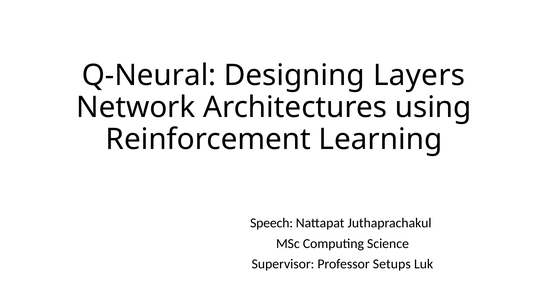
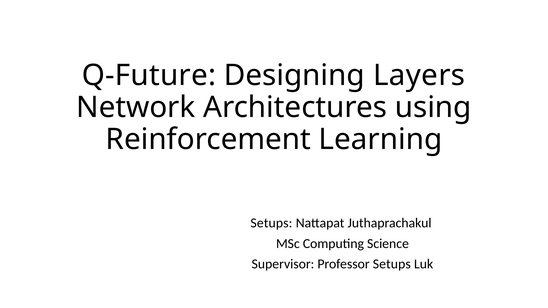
Q-Neural: Q-Neural -> Q-Future (149, 75)
Speech: Speech -> Setups (271, 223)
